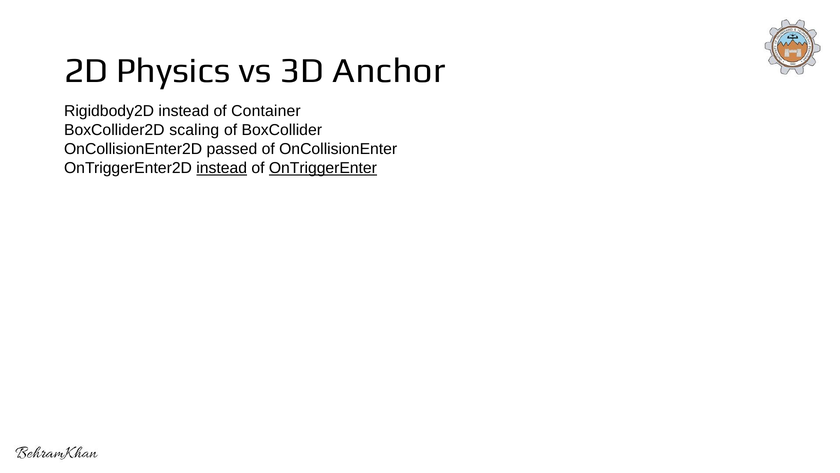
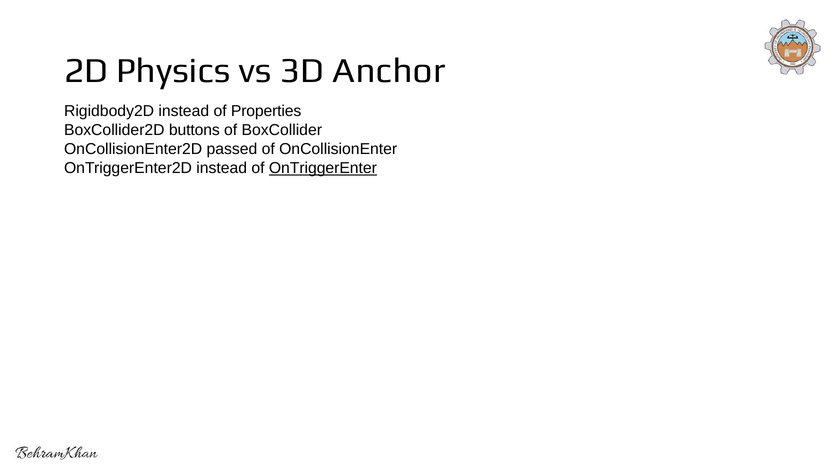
Container: Container -> Properties (266, 111)
scaling: scaling -> buttons (194, 130)
instead underline: present -> none (222, 168)
